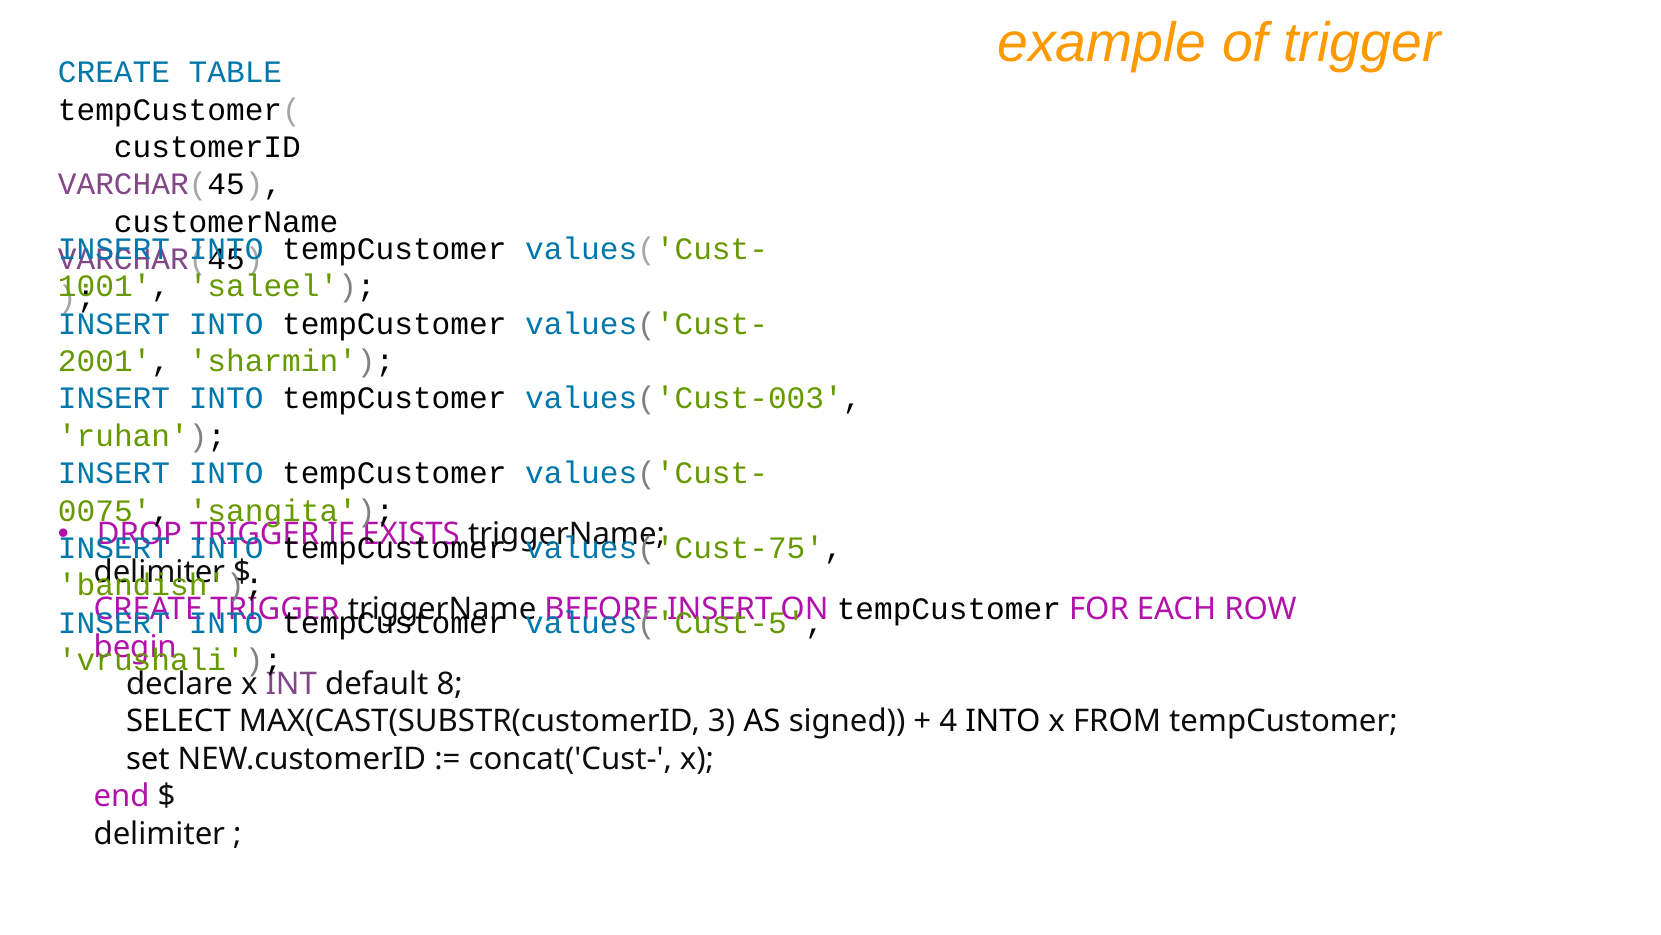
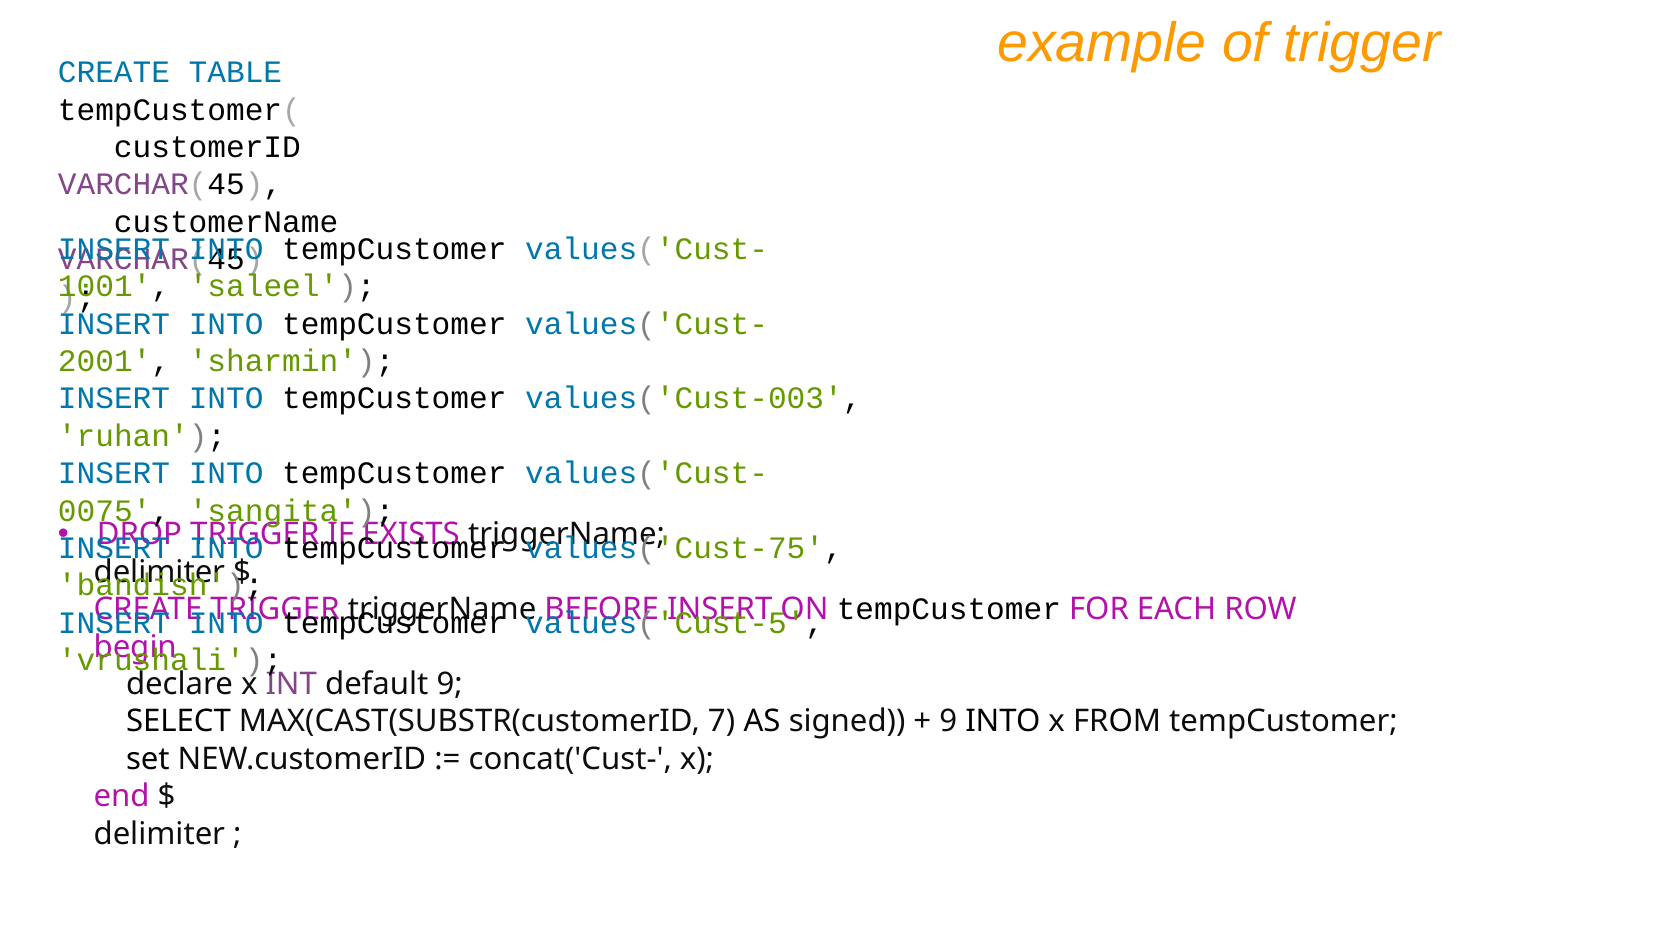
default 8: 8 -> 9 (450, 684)
3: 3 -> 7 (722, 721)
4: 4 -> 9 (948, 721)
